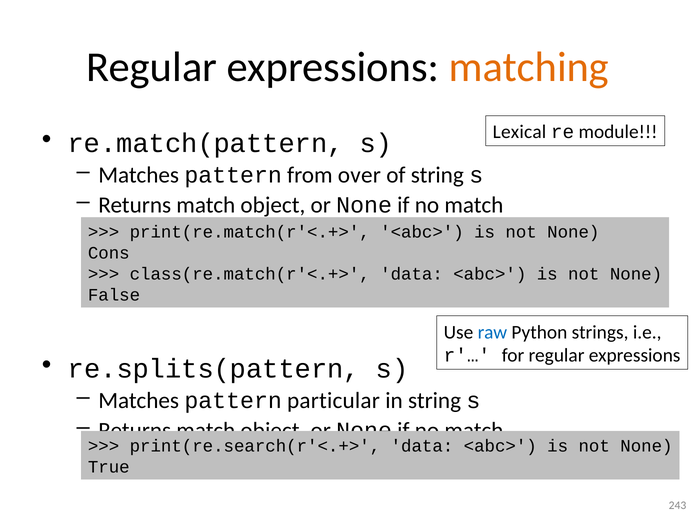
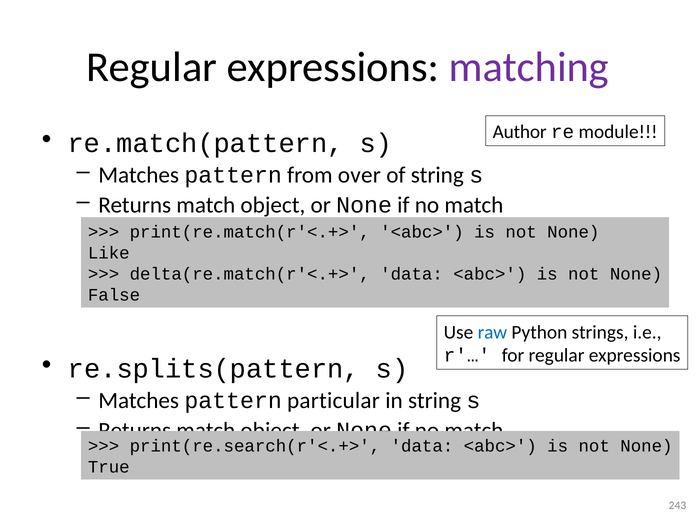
matching colour: orange -> purple (529, 67)
Lexical: Lexical -> Author (520, 132)
Cons: Cons -> Like (109, 253)
class(re.match(r'<.+>: class(re.match(r'<.+> -> delta(re.match(r'<.+> (250, 274)
